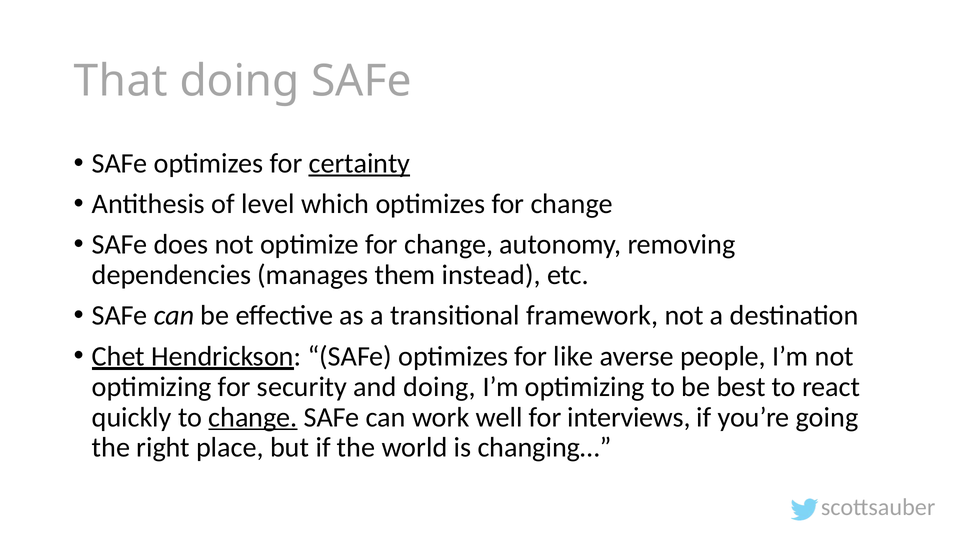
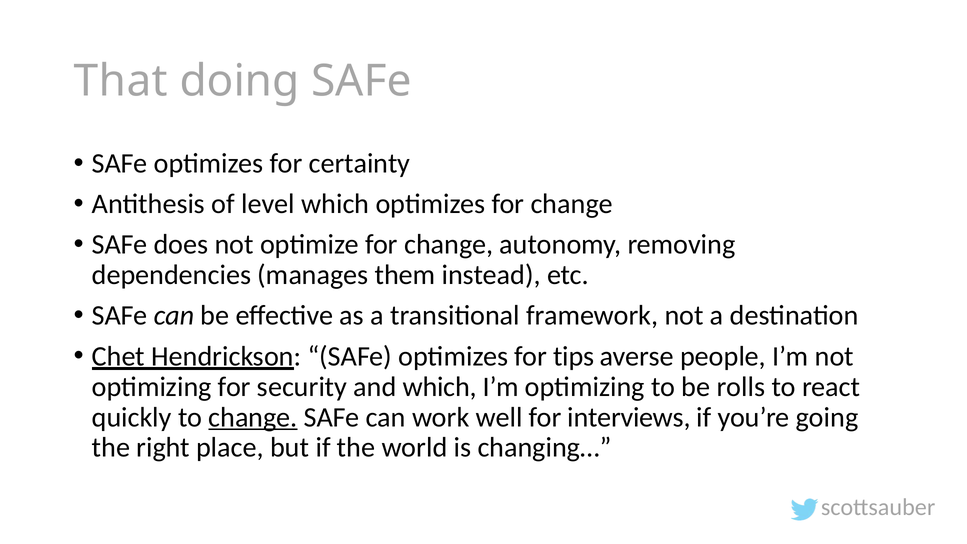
certainty underline: present -> none (359, 163)
like: like -> tips (574, 356)
and doing: doing -> which (440, 387)
best: best -> rolls (741, 387)
